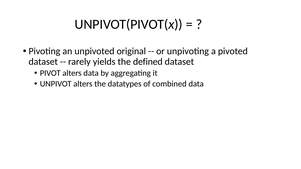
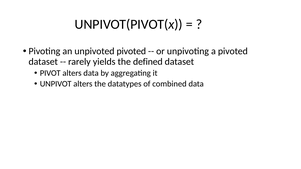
unpivoted original: original -> pivoted (131, 51)
